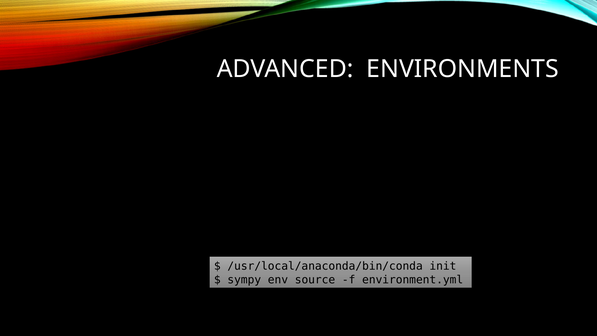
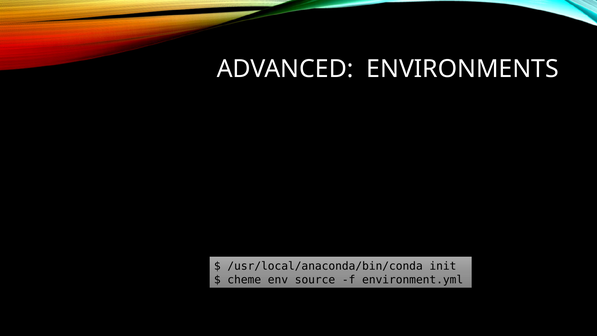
sympy: sympy -> cheme (244, 280)
